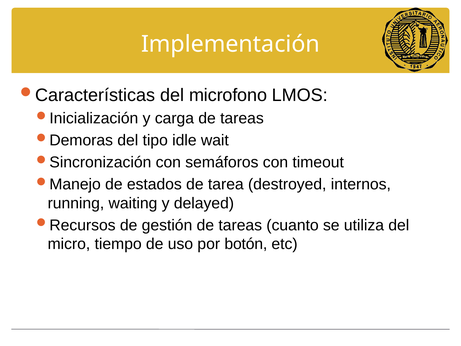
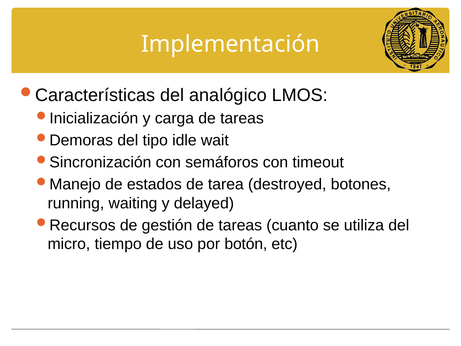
microfono: microfono -> analógico (228, 95)
internos: internos -> botones (361, 184)
